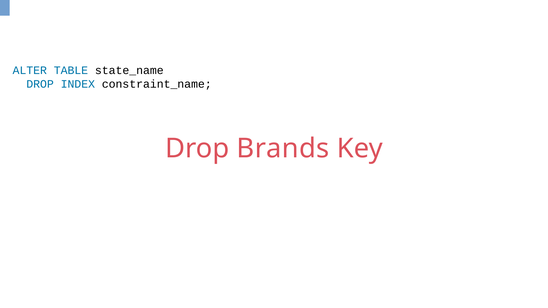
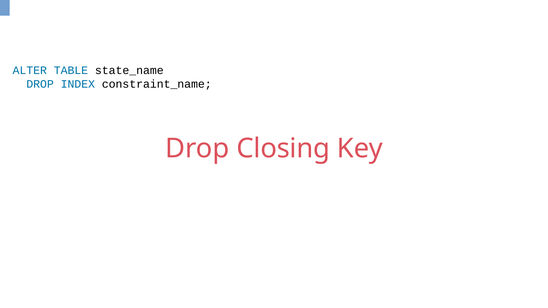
Brands: Brands -> Closing (283, 149)
